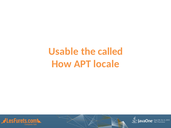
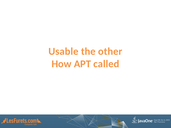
called: called -> other (110, 51)
locale: locale -> called (106, 64)
